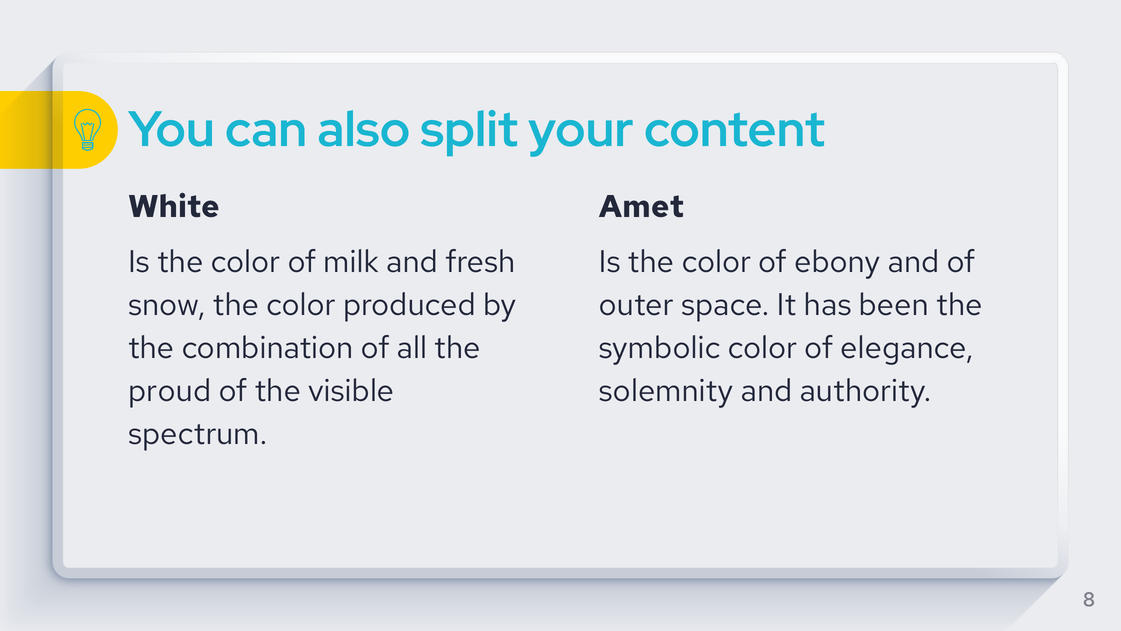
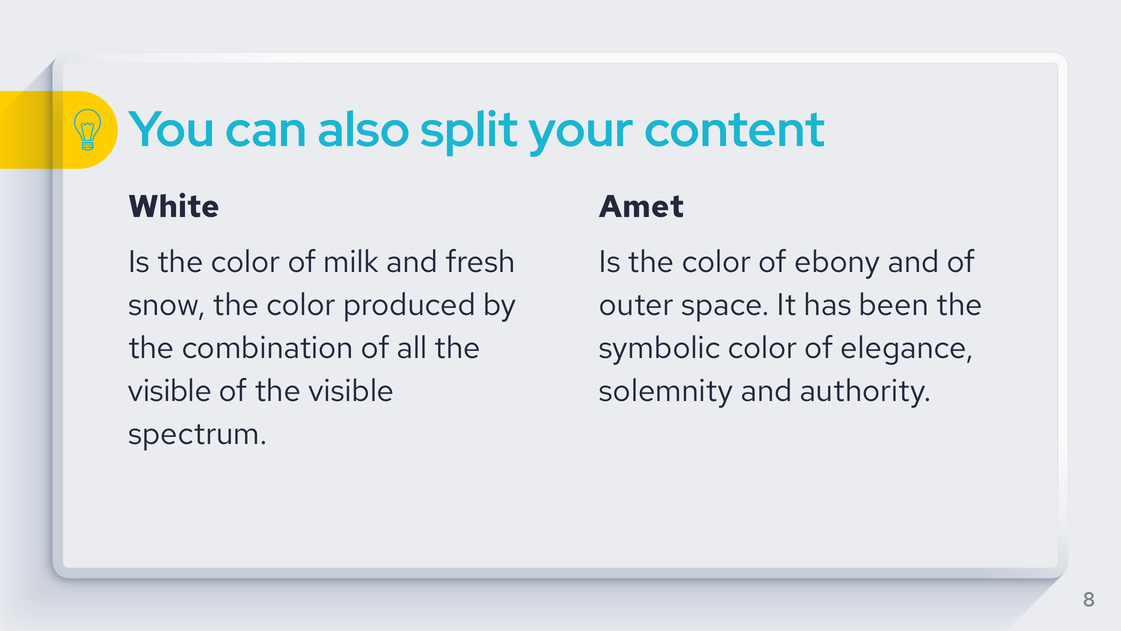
proud: proud -> visible (170, 391)
